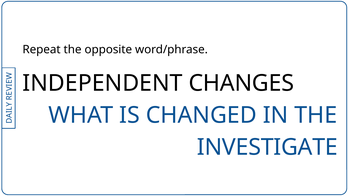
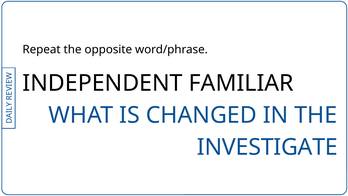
CHANGES: CHANGES -> FAMILIAR (241, 83)
